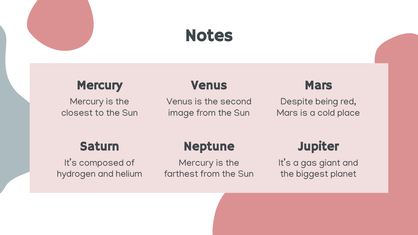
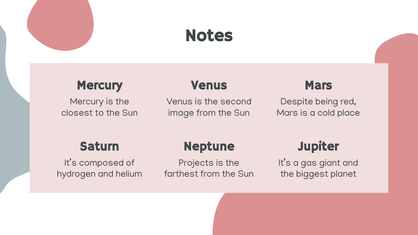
Mercury: Mercury -> Projects (196, 163)
